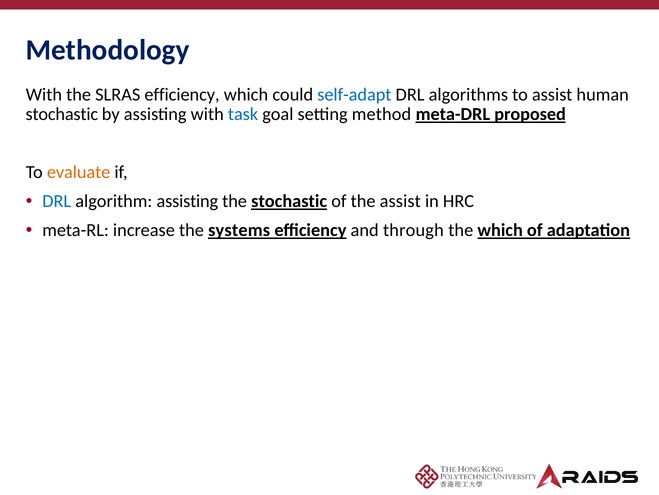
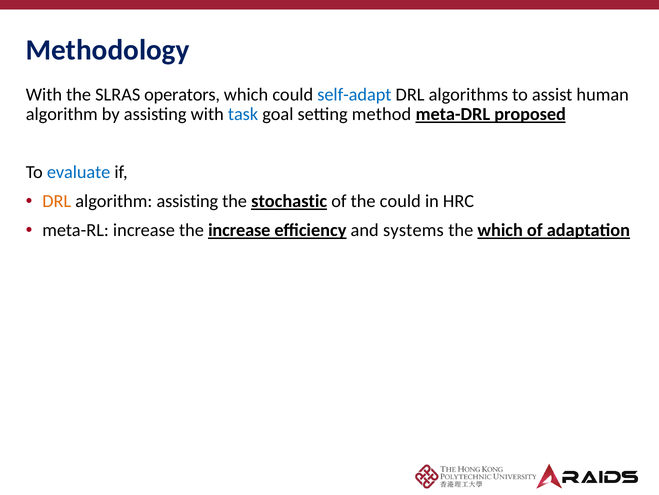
SLRAS efficiency: efficiency -> operators (182, 94)
stochastic: stochastic -> algorithm (62, 114)
evaluate colour: orange -> blue (79, 172)
DRL colour: blue -> orange (57, 201)
the assist: assist -> could (400, 201)
the systems: systems -> increase (239, 230)
through: through -> systems (413, 230)
